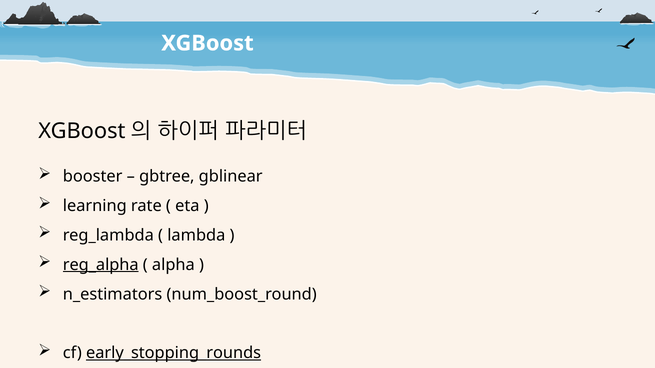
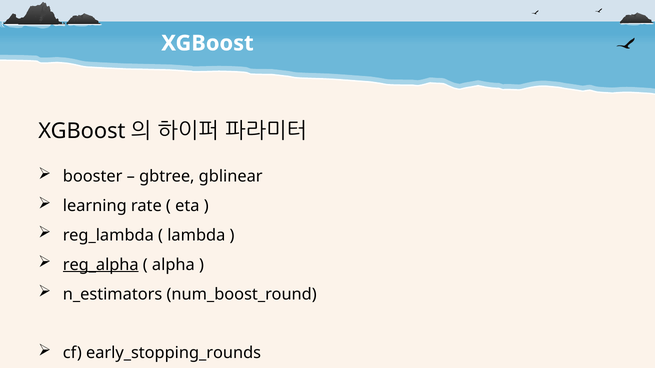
early_stopping_rounds underline: present -> none (174, 353)
